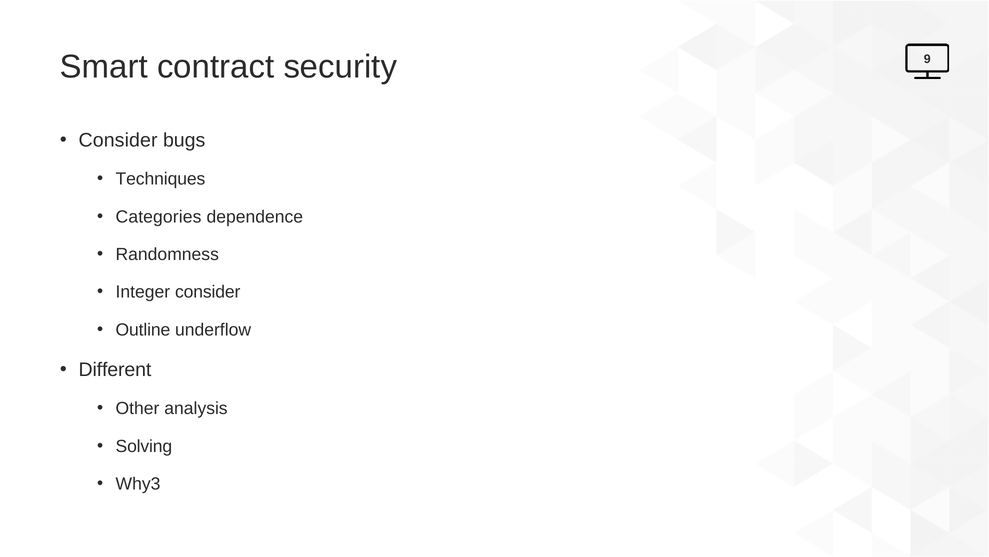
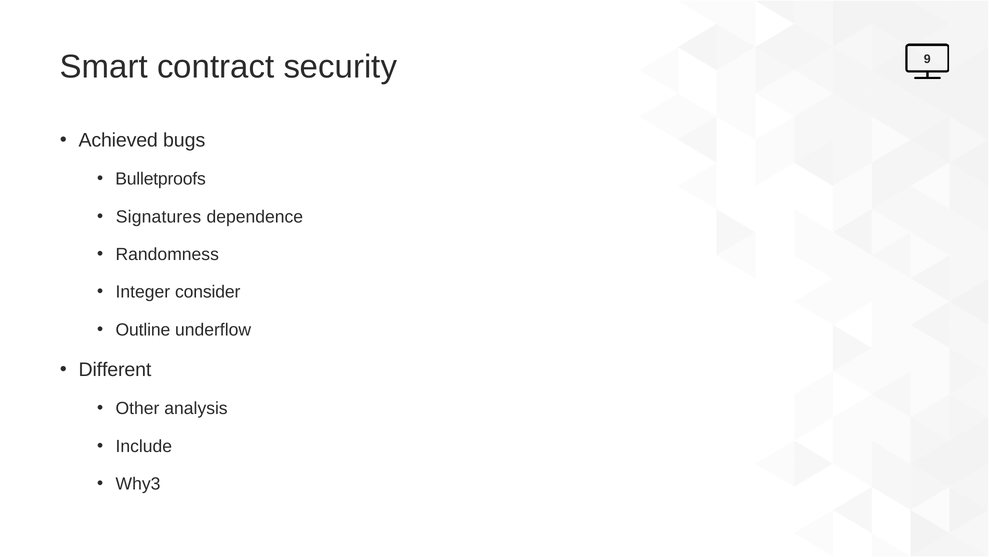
Consider: Consider -> Achieved (118, 140)
Techniques: Techniques -> Bulletproofs (161, 179)
Categories: Categories -> Signatures (159, 216)
Solving: Solving -> Include (144, 446)
